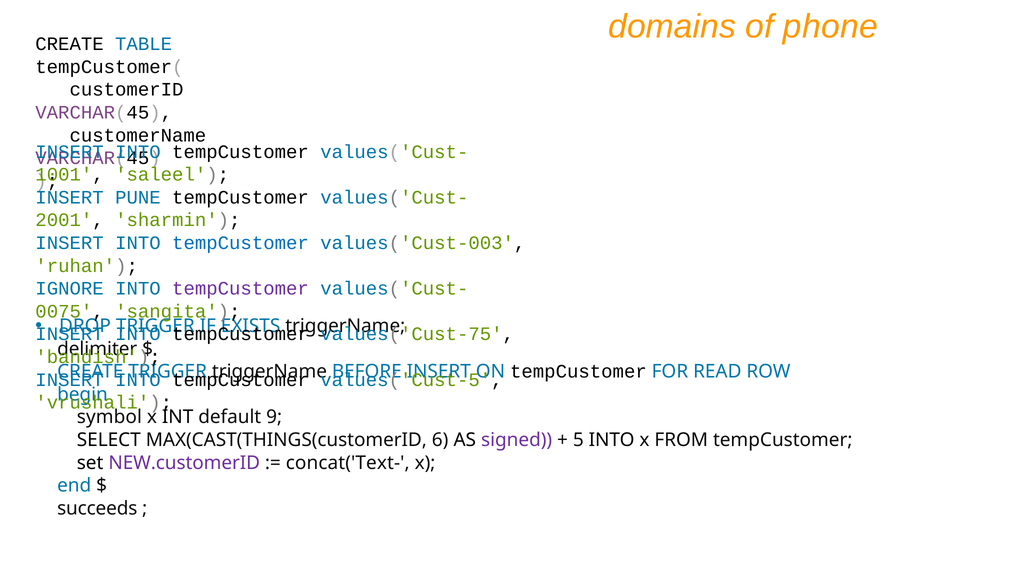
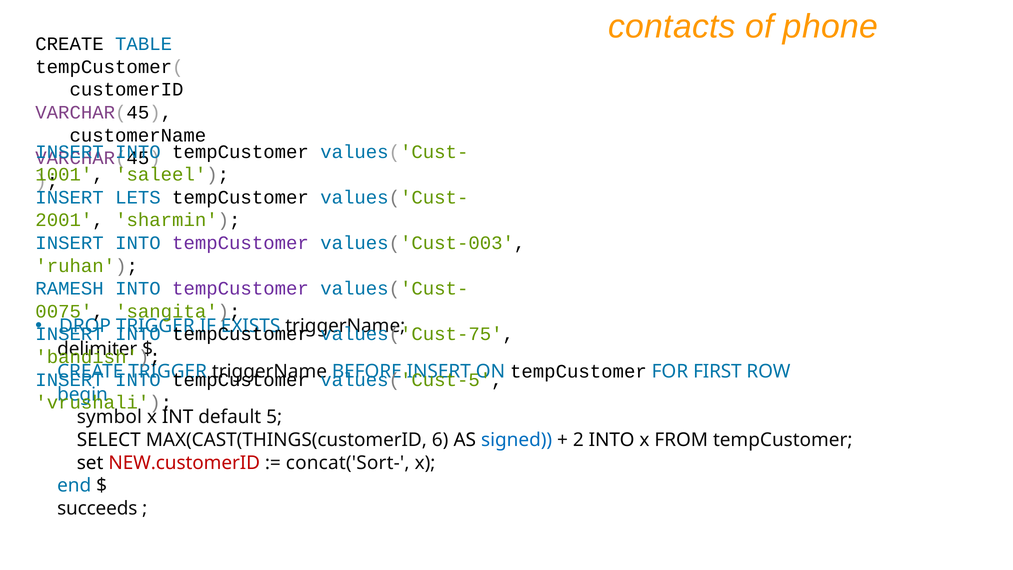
domains: domains -> contacts (672, 26)
PUNE: PUNE -> LETS (138, 197)
tempCustomer colour: blue -> purple (240, 243)
IGNORE: IGNORE -> RAMESH (70, 289)
READ: READ -> FIRST (717, 371)
9: 9 -> 5 (274, 417)
signed colour: purple -> blue (517, 440)
5: 5 -> 2 (578, 440)
NEW.customerID colour: purple -> red (184, 463)
concat('Text-: concat('Text- -> concat('Sort- (348, 463)
